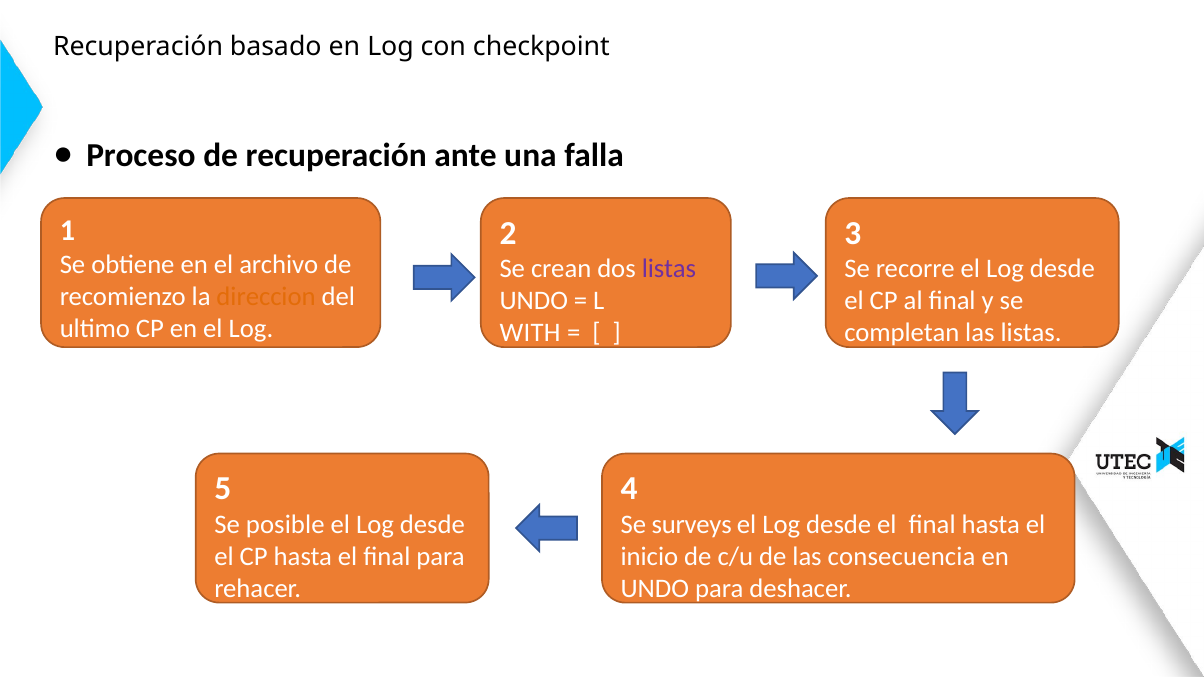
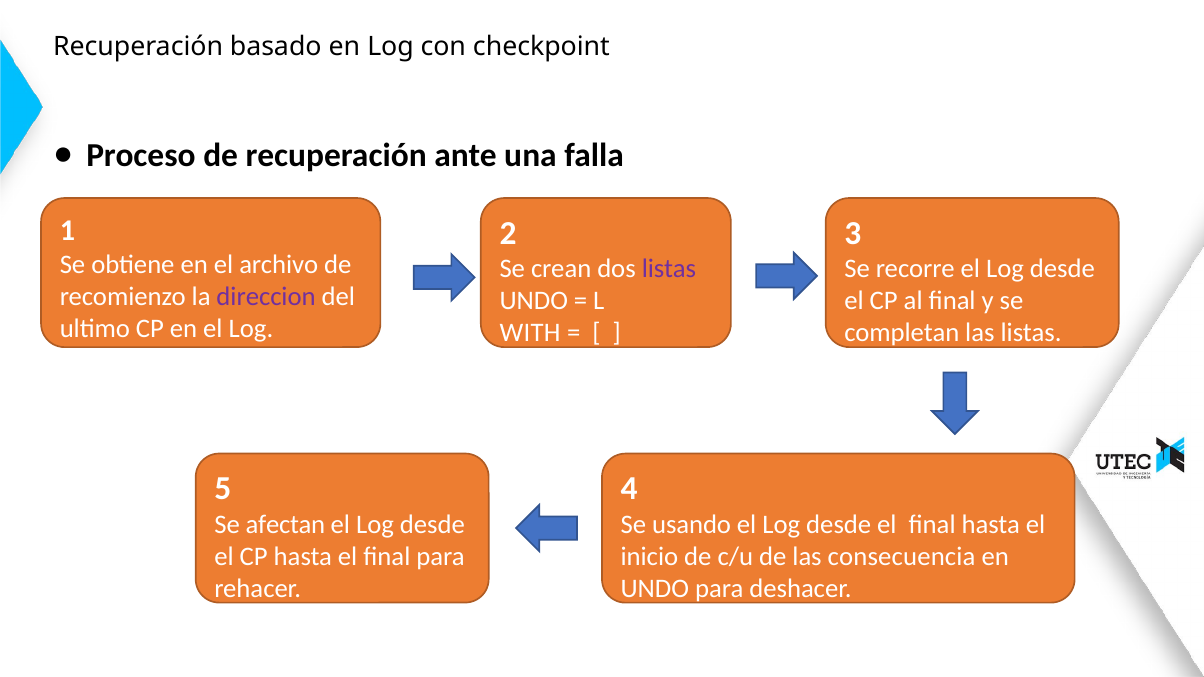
direccion colour: orange -> purple (266, 297)
posible: posible -> afectan (285, 525)
surveys: surveys -> usando (692, 525)
